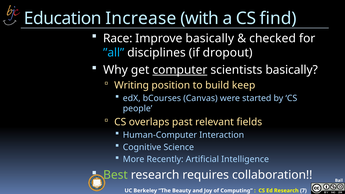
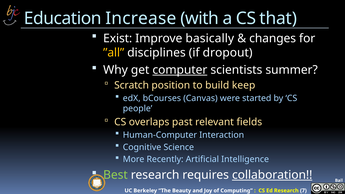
find: find -> that (278, 18)
Race: Race -> Exist (118, 38)
checked: checked -> changes (273, 38)
”all colour: light blue -> yellow (114, 53)
scientists basically: basically -> summer (292, 70)
Writing: Writing -> Scratch (132, 85)
collaboration underline: none -> present (272, 175)
